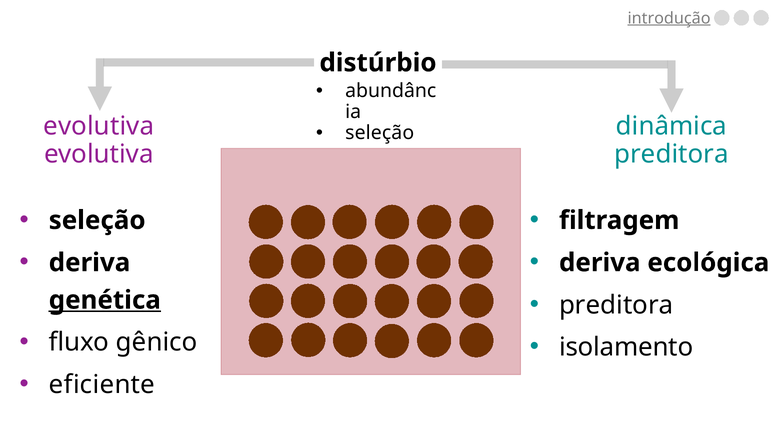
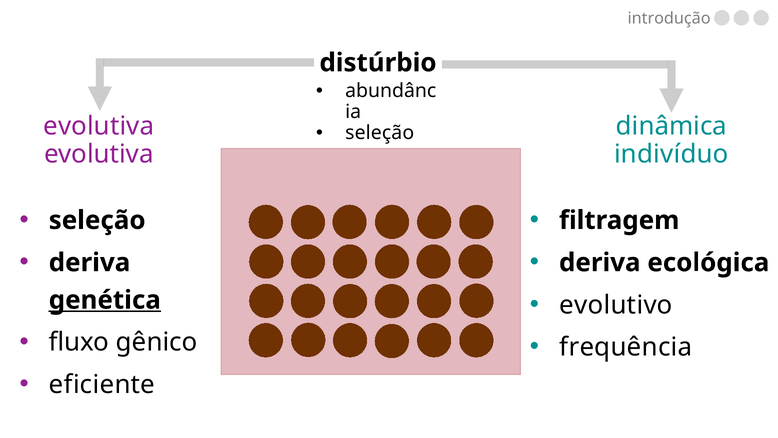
introdução underline: present -> none (669, 18)
preditora: preditora -> indivíduo (671, 154)
preditora: preditora -> evolutivo (616, 305)
isolamento: isolamento -> frequência (626, 347)
